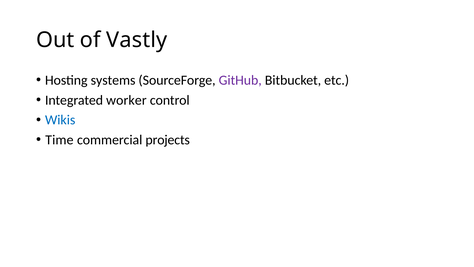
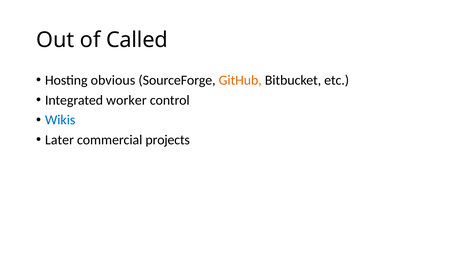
Vastly: Vastly -> Called (137, 40)
systems: systems -> obvious (113, 80)
GitHub colour: purple -> orange (240, 80)
Time: Time -> Later (59, 140)
